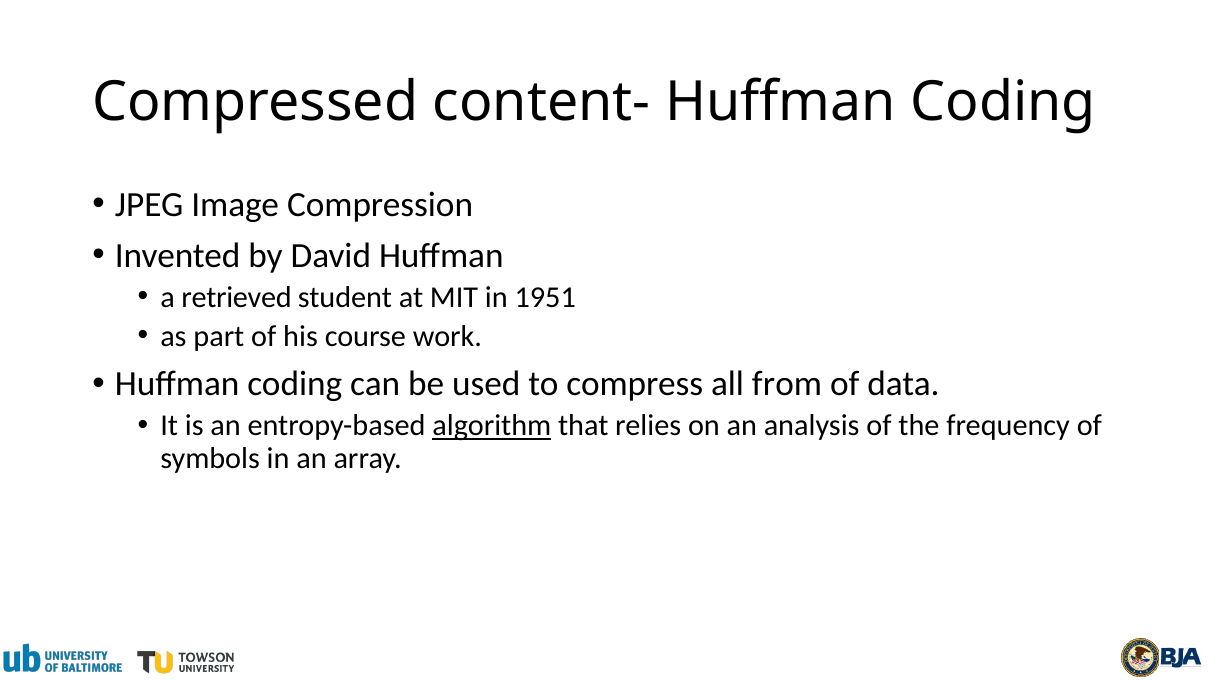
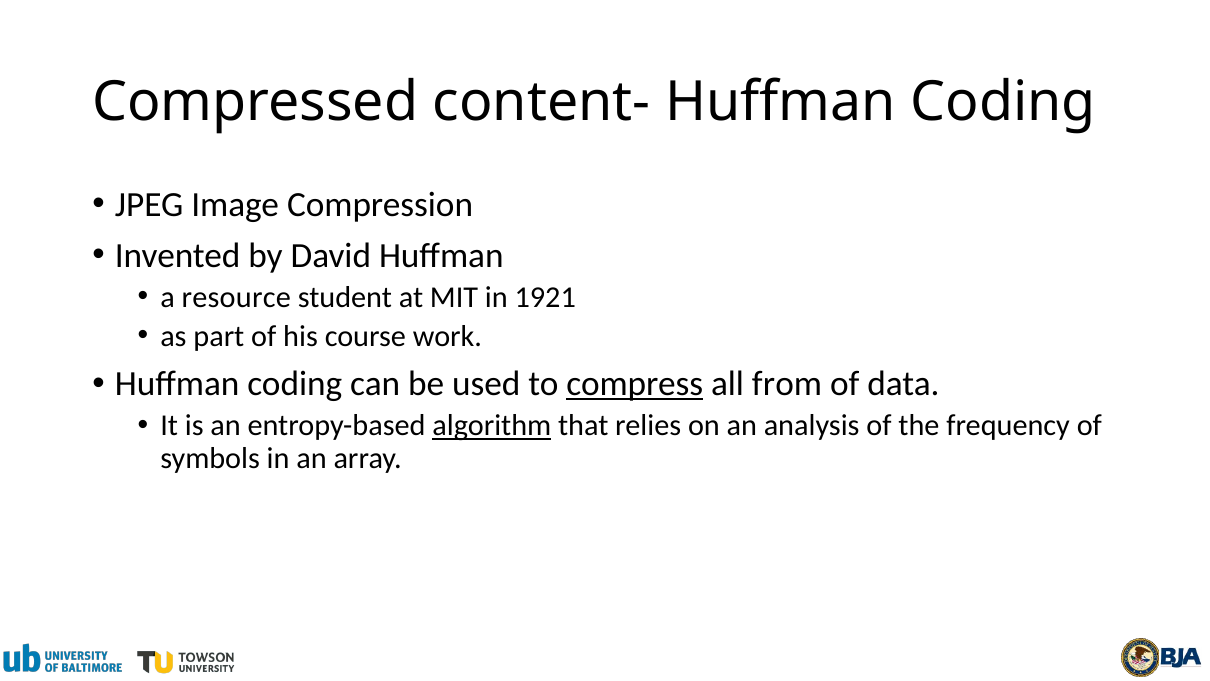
retrieved: retrieved -> resource (236, 297)
1951: 1951 -> 1921 (545, 297)
compress underline: none -> present (635, 384)
